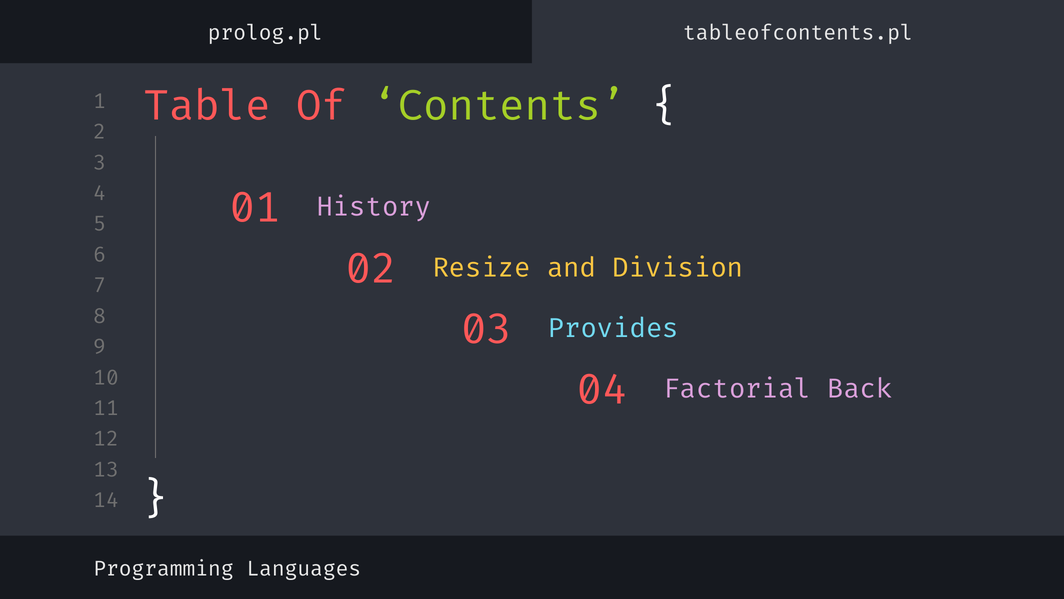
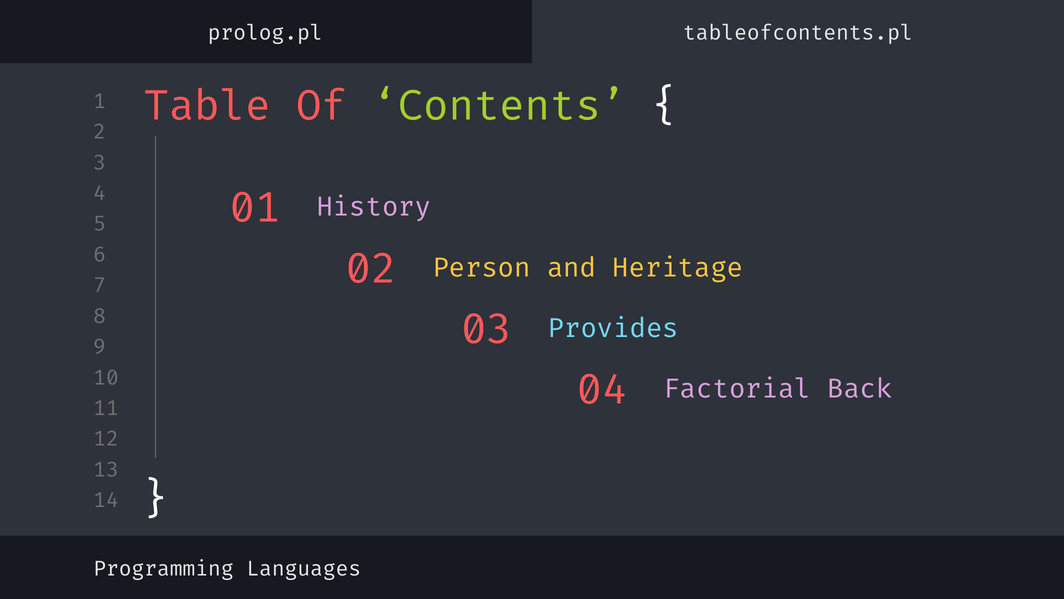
Resize: Resize -> Person (482, 268)
Division: Division -> Heritage (678, 268)
